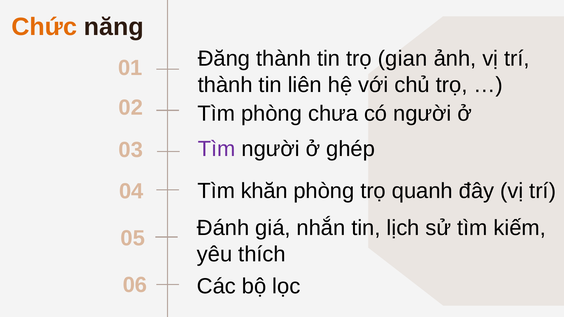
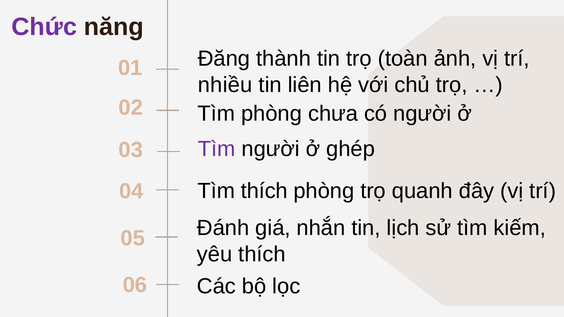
Chức colour: orange -> purple (44, 27)
gian: gian -> toàn (403, 59)
thành: thành -> nhiều (225, 85)
Tìm khăn: khăn -> thích (264, 191)
